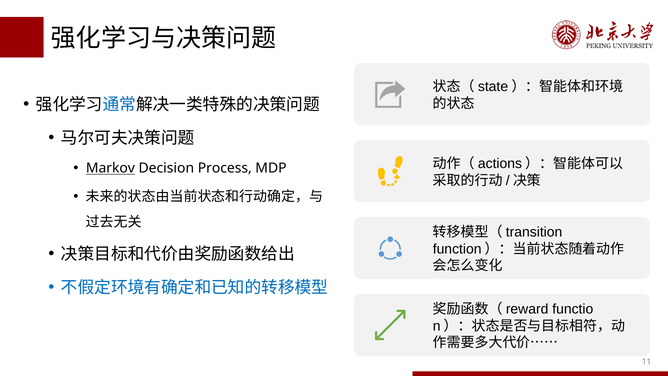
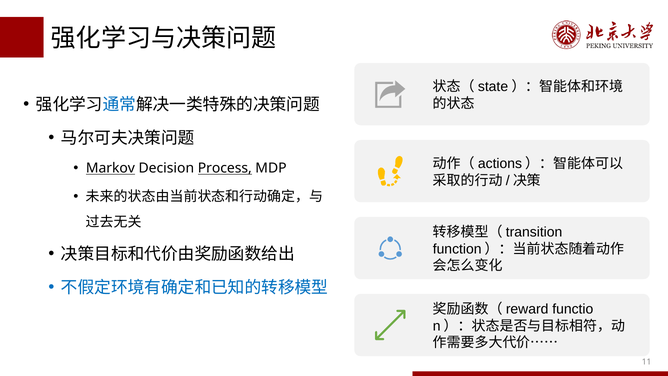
Process underline: none -> present (225, 168)
